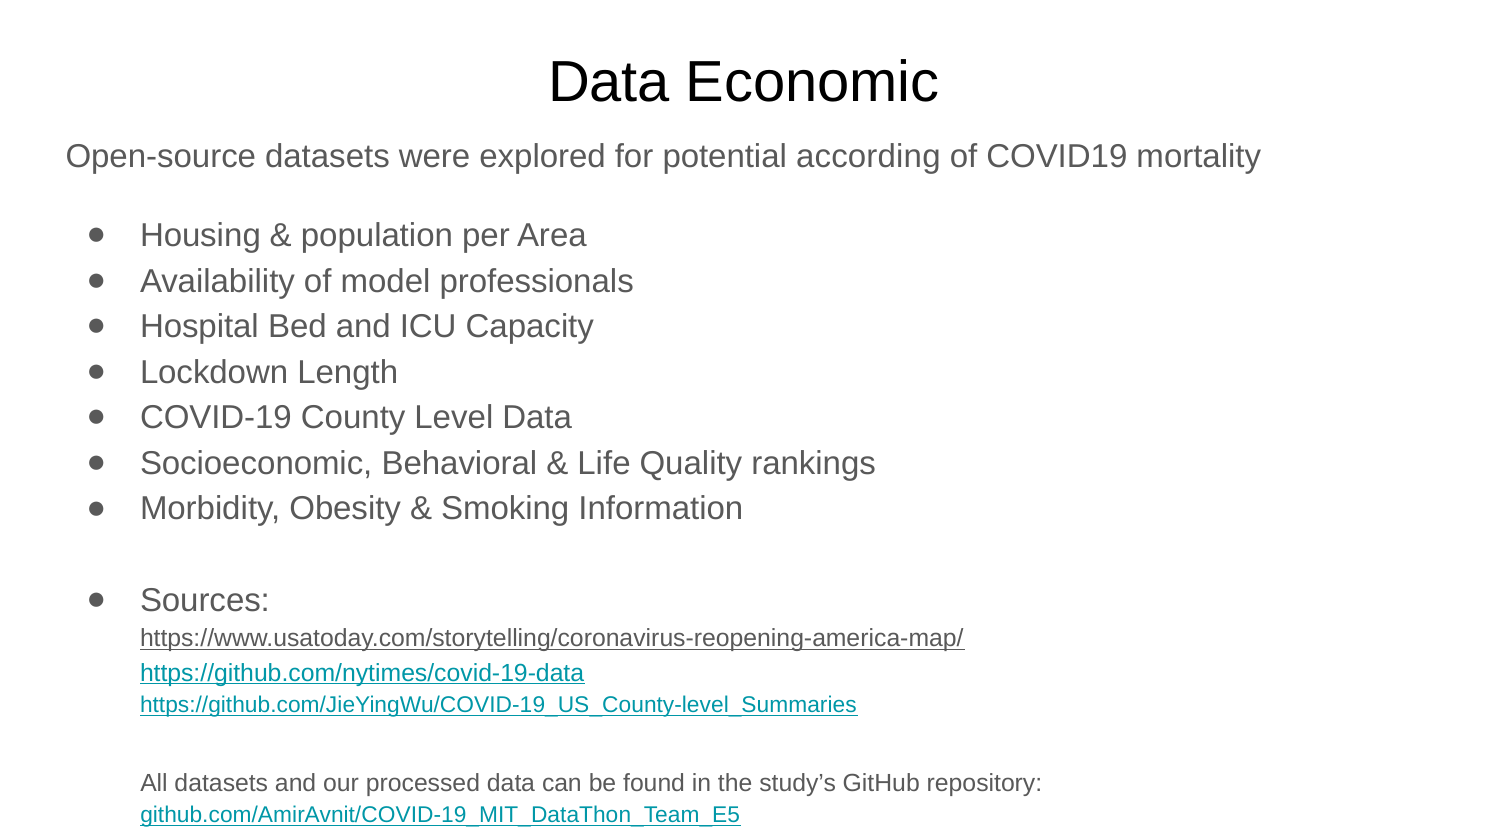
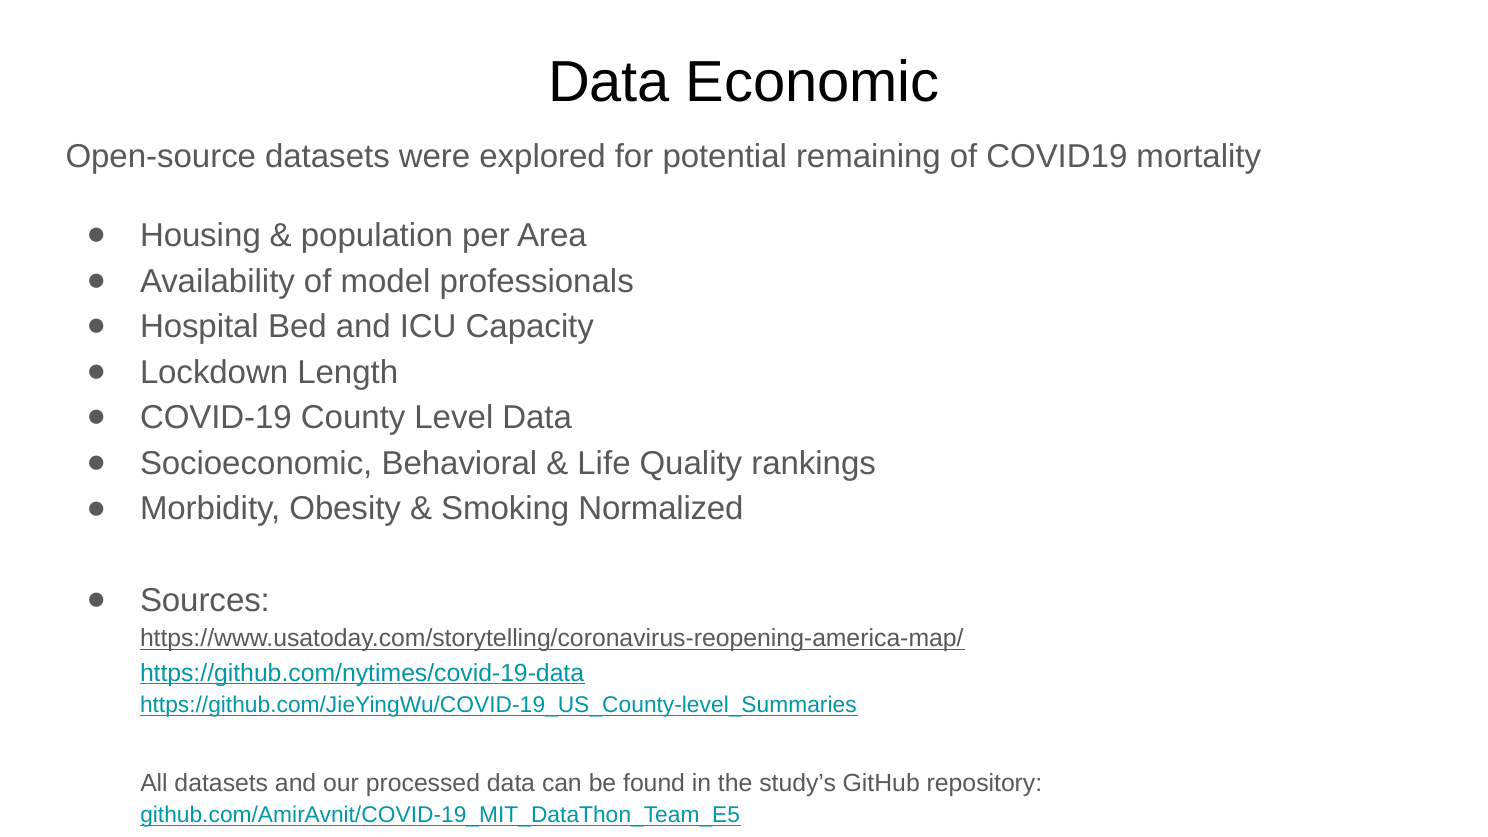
according: according -> remaining (868, 157)
Information: Information -> Normalized (661, 509)
